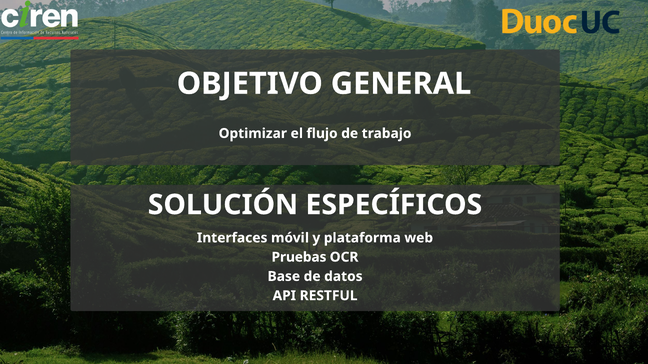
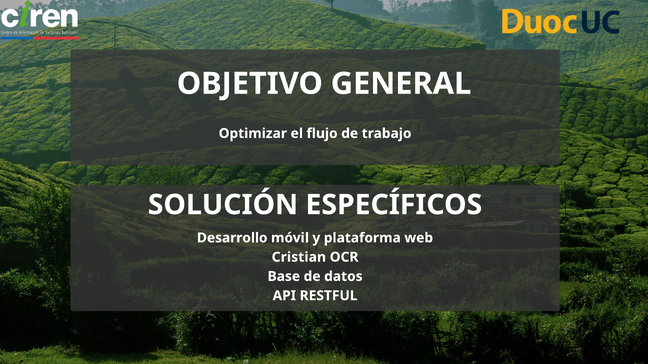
Interfaces: Interfaces -> Desarrollo (232, 238)
Pruebas: Pruebas -> Cristian (299, 257)
